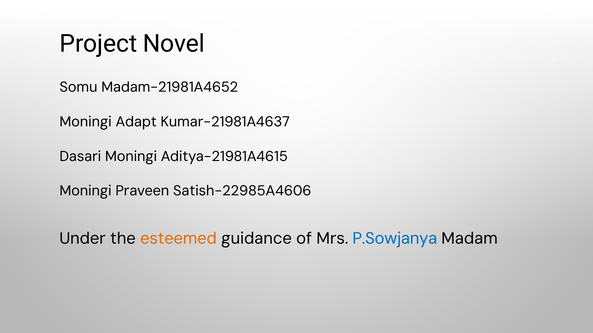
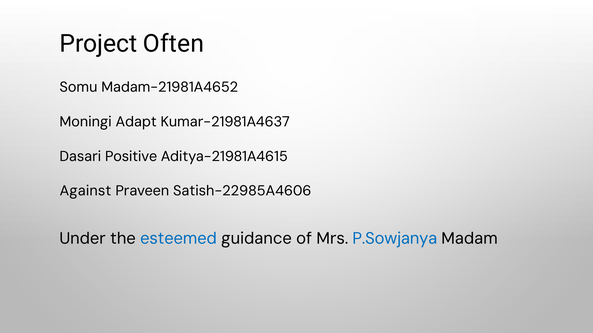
Novel: Novel -> Often (174, 44)
Dasari Moningi: Moningi -> Positive (131, 157)
Moningi: Moningi -> Against (85, 191)
esteemed colour: orange -> blue (178, 239)
